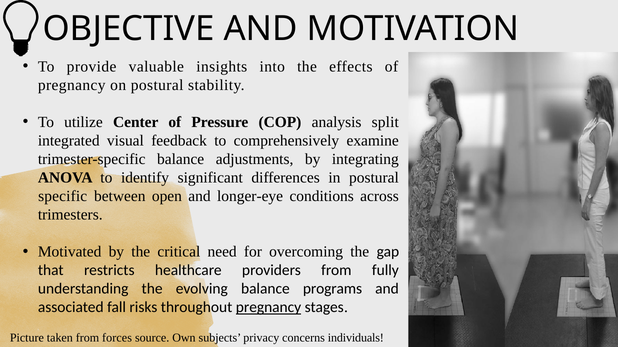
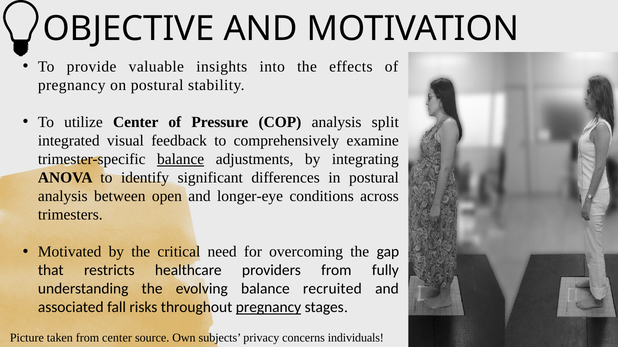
balance underline: none -> present (181, 159)
specific: specific -> analysis (63, 197)
programs: programs -> recruited (332, 289)
from forces: forces -> center (117, 338)
